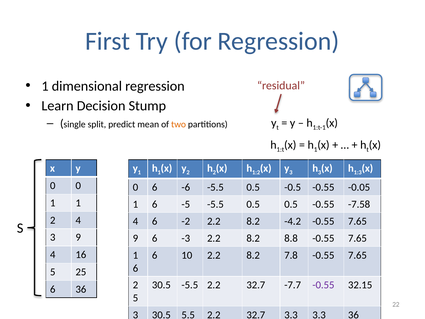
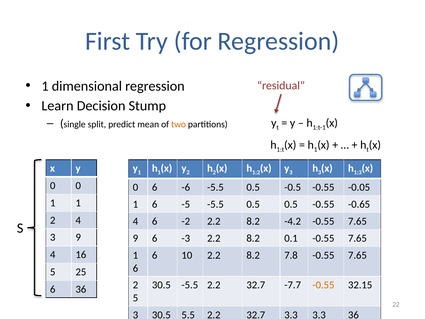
-7.58: -7.58 -> -0.65 (359, 204)
8.8: 8.8 -> 0.1 (291, 238)
-0.55 colour: purple -> orange (323, 285)
